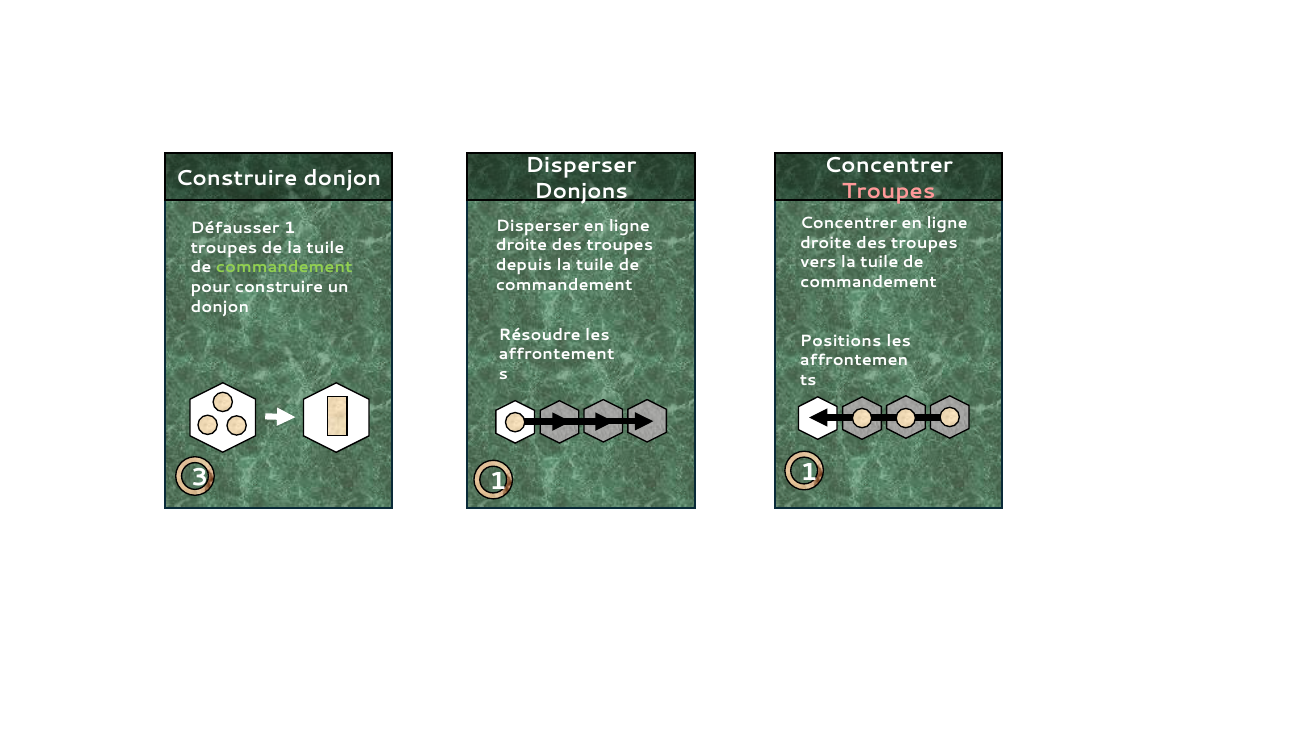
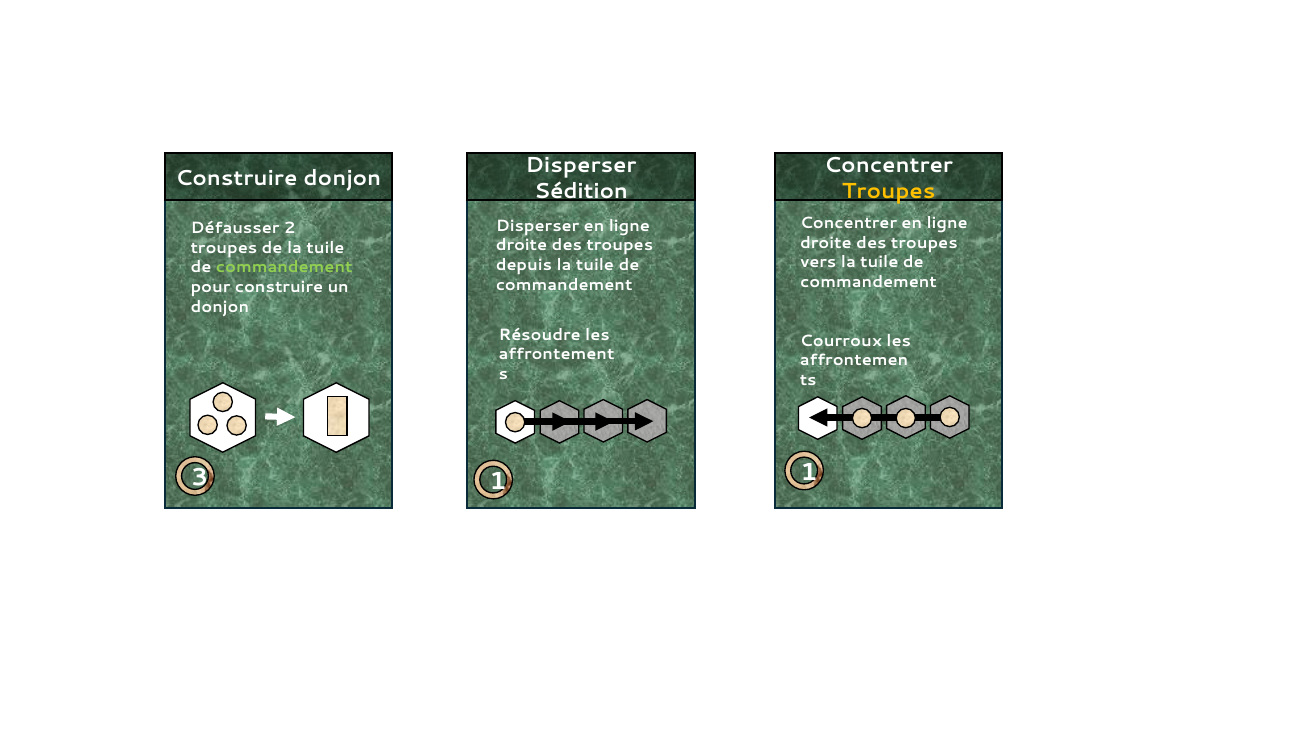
Donjons: Donjons -> Sédition (581, 191)
Troupes colour: pink -> yellow (889, 191)
Défausser 1: 1 -> 2 (290, 228)
Positions: Positions -> Courroux (841, 340)
